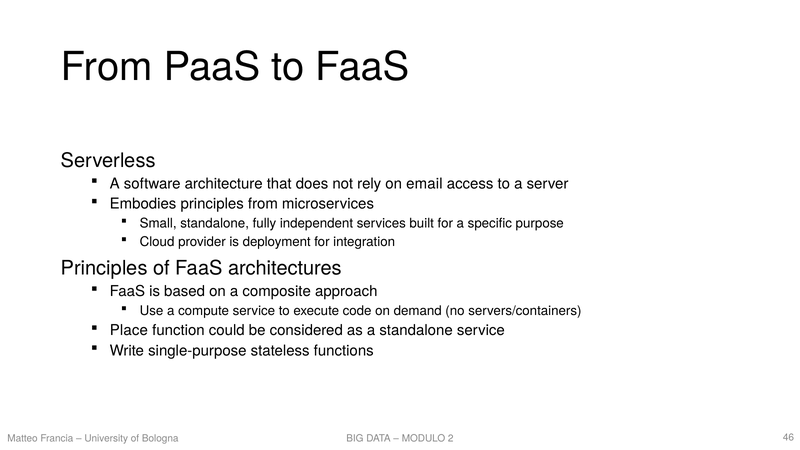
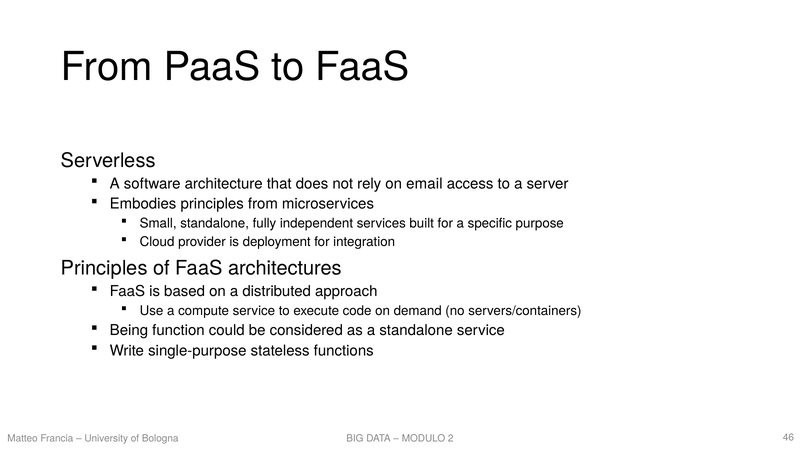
composite: composite -> distributed (277, 291)
Place: Place -> Being (129, 330)
